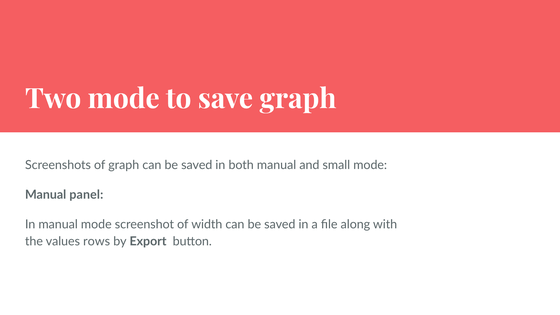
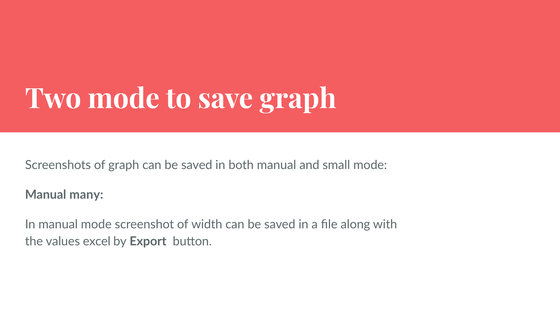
panel: panel -> many (86, 195)
rows: rows -> excel (97, 241)
